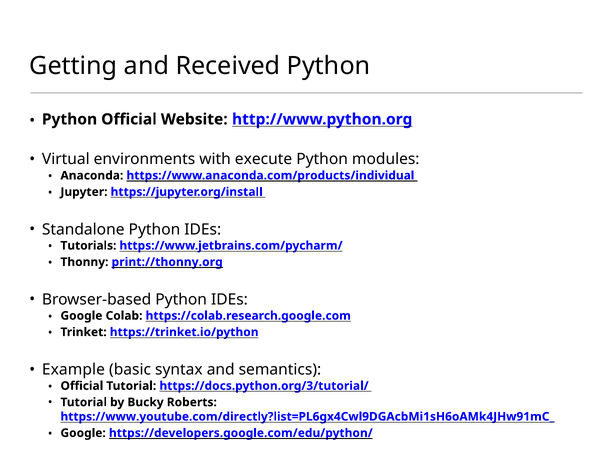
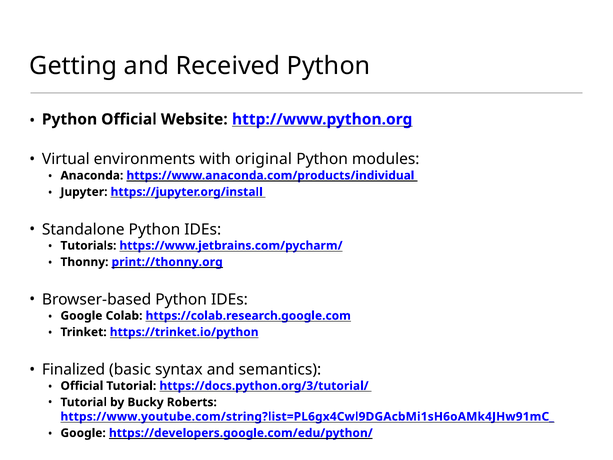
execute: execute -> original (263, 159)
Example: Example -> Finalized (74, 369)
https://www.youtube.com/directly?list=PL6gx4Cwl9DGAcbMi1sH6oAMk4JHw91mC_: https://www.youtube.com/directly?list=PL6gx4Cwl9DGAcbMi1sH6oAMk4JHw91mC_ -> https://www.youtube.com/string?list=PL6gx4Cwl9DGAcbMi1sH6oAMk4JHw91mC_ (307, 416)
